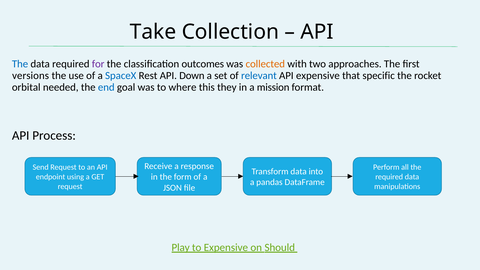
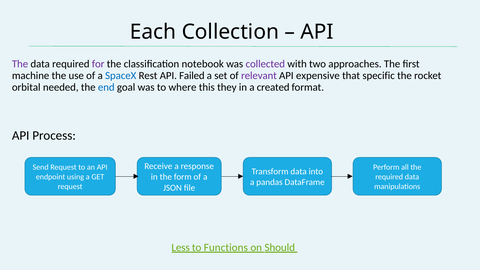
Take: Take -> Each (153, 32)
The colour: blue -> purple (20, 64)
outcomes: outcomes -> notebook (203, 64)
collected colour: orange -> purple (265, 64)
versions: versions -> machine (31, 76)
Down: Down -> Failed (192, 76)
relevant colour: blue -> purple (259, 76)
mission: mission -> created (273, 87)
Play: Play -> Less (181, 247)
to Expensive: Expensive -> Functions (226, 247)
